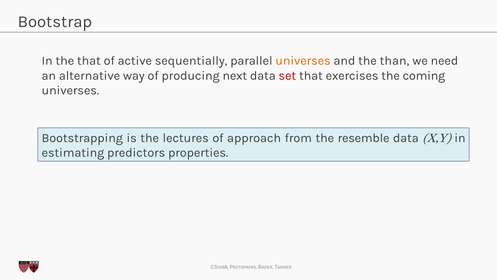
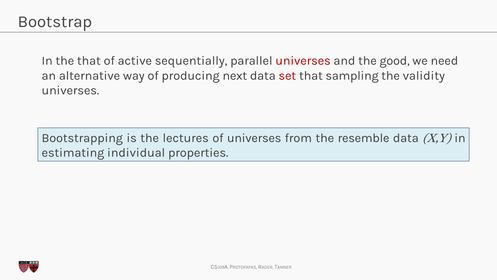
universes colour: orange -> red (303, 61)
than: than -> good (395, 61)
exercises: exercises -> sampling (352, 75)
coming: coming -> validity (424, 75)
of approach: approach -> universes (254, 138)
predictors: predictors -> individual (136, 153)
